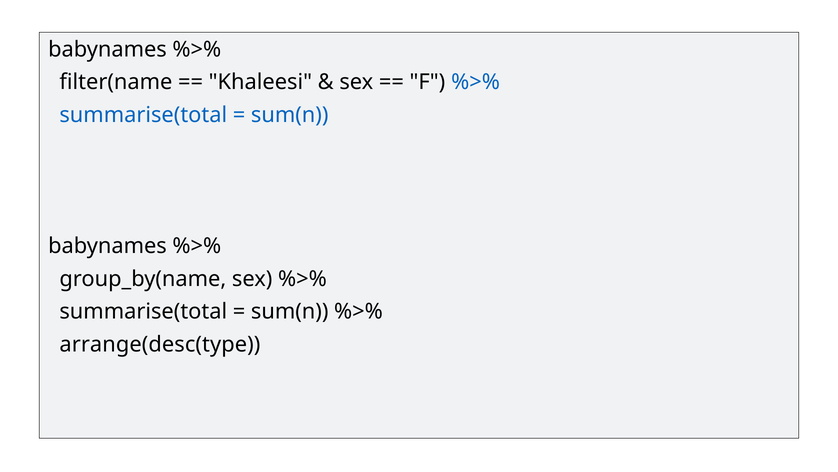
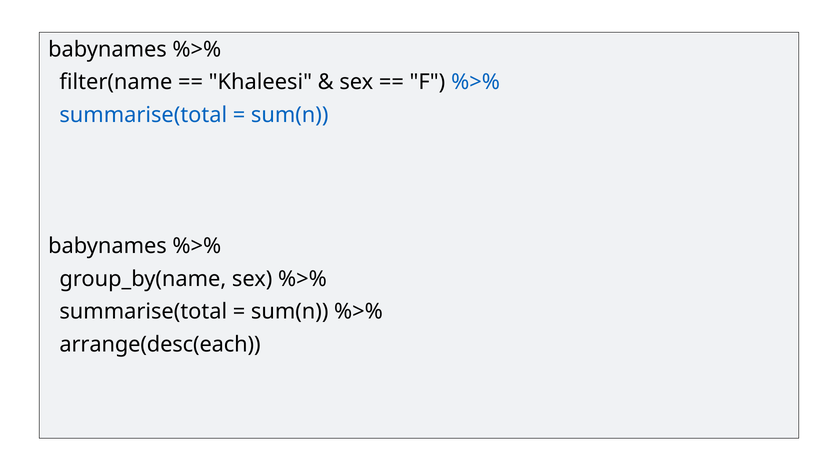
arrange(desc(type: arrange(desc(type -> arrange(desc(each (160, 344)
